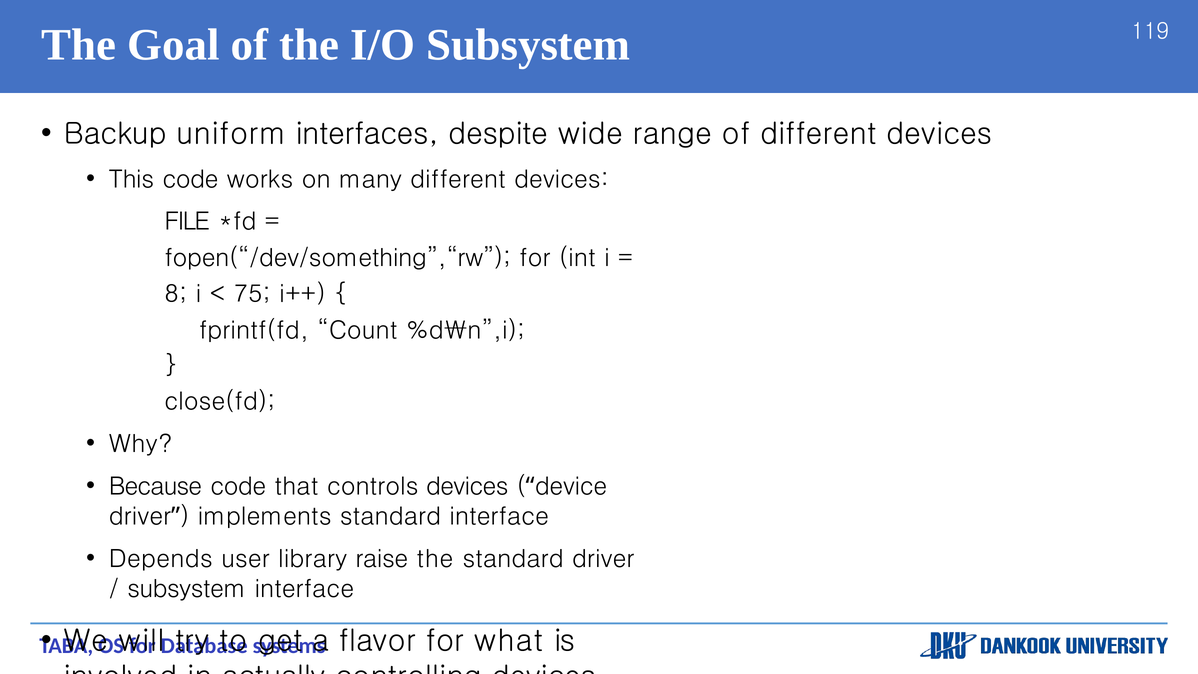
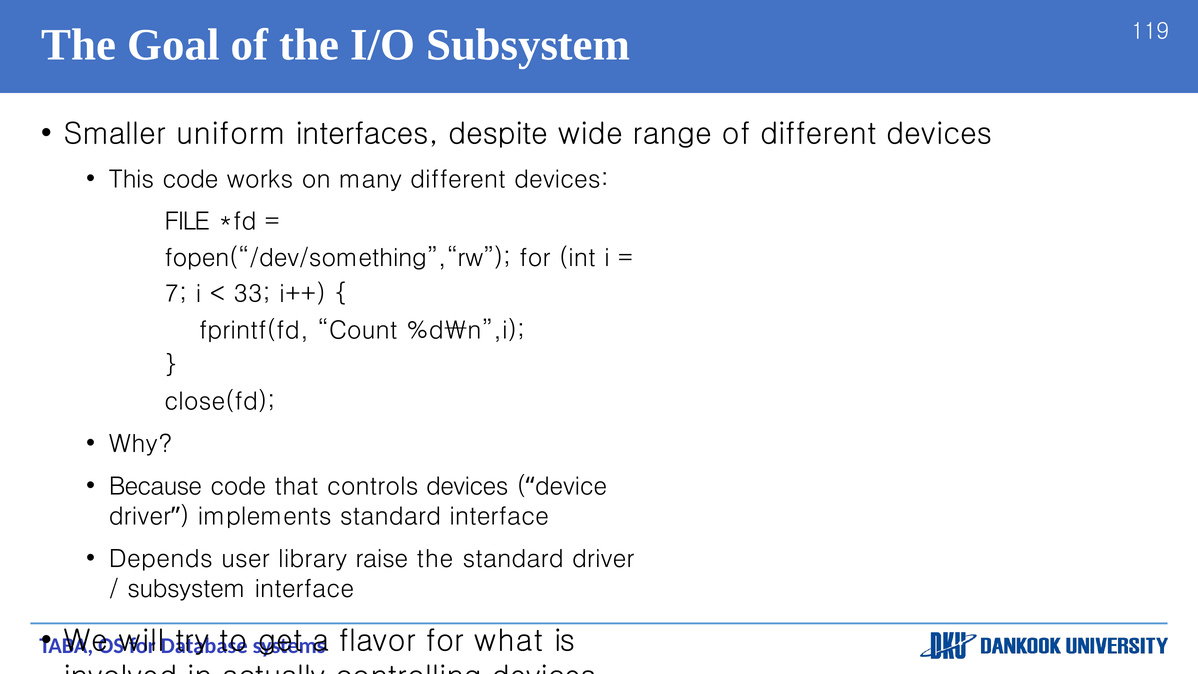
Backup: Backup -> Smaller (115, 134)
8: 8 -> 7 (176, 294)
75: 75 -> 33 (252, 294)
